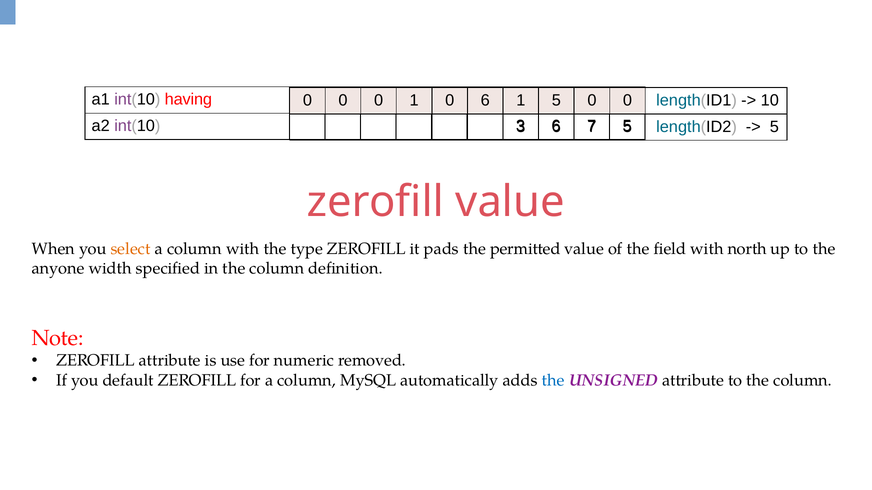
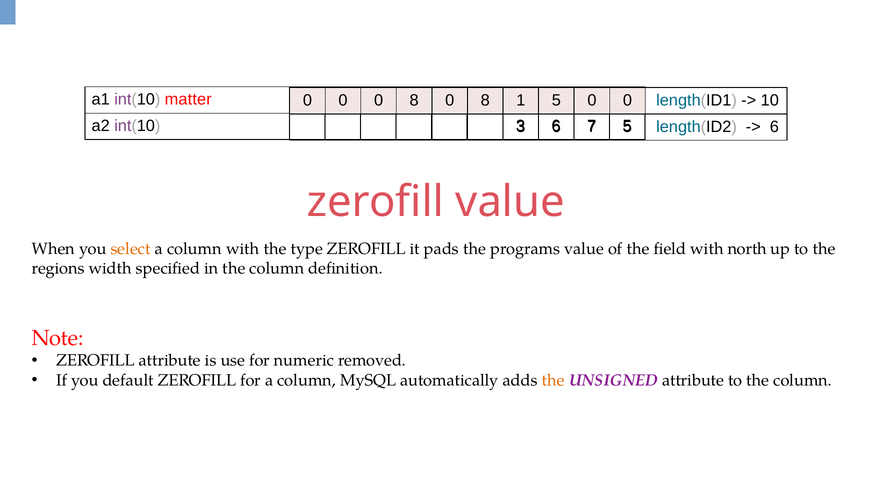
having: having -> matter (188, 100)
0 0 1: 1 -> 8 (414, 100)
6: 6 -> 8 (485, 100)
5: 5 -> 6 (774, 127)
permitted: permitted -> programs (525, 249)
anyone: anyone -> regions (58, 269)
the colour: blue -> orange (553, 381)
